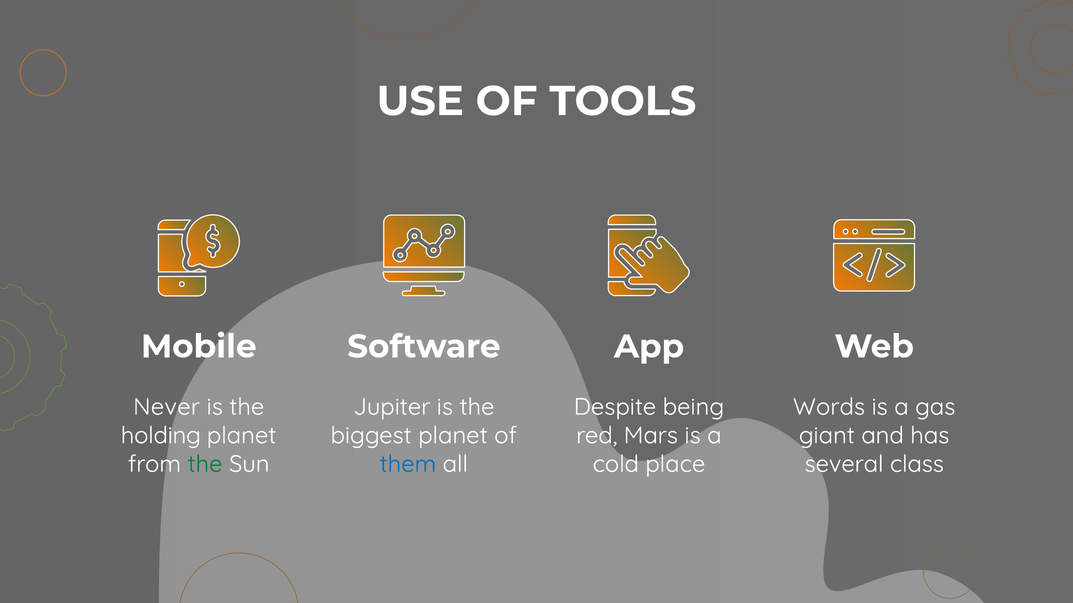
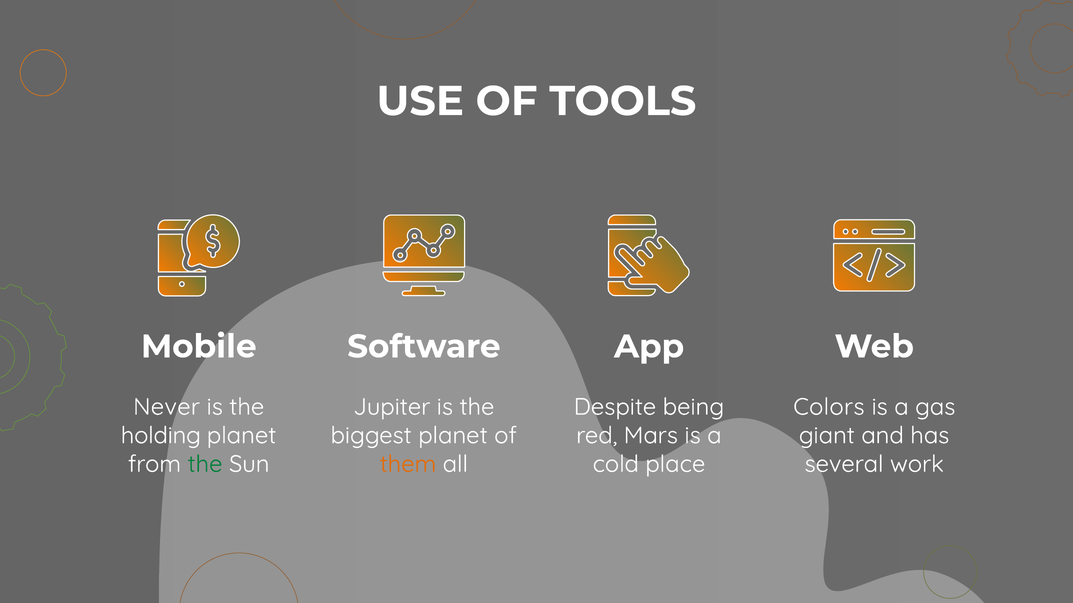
Words: Words -> Colors (829, 407)
them colour: blue -> orange (408, 464)
class: class -> work (917, 464)
